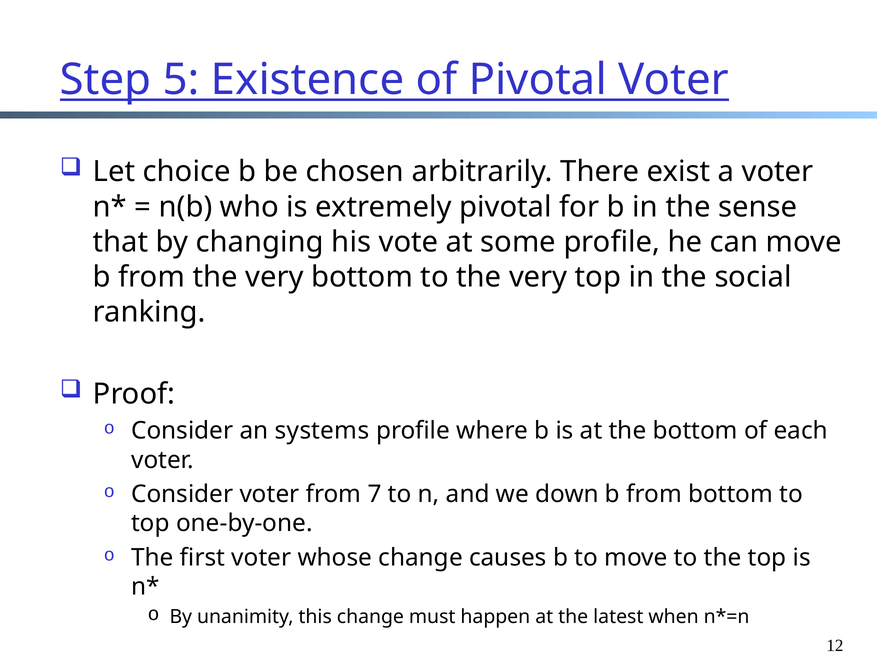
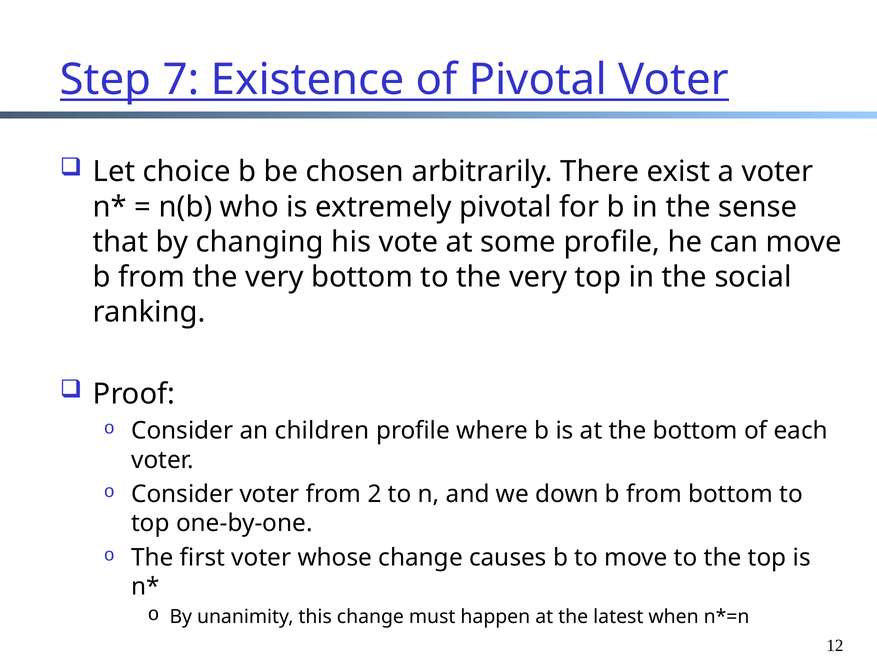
5: 5 -> 7 (181, 80)
systems: systems -> children (322, 431)
7: 7 -> 2 (375, 494)
